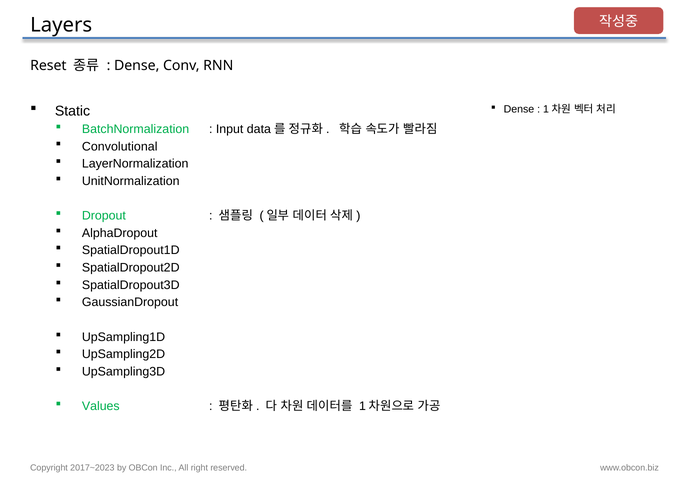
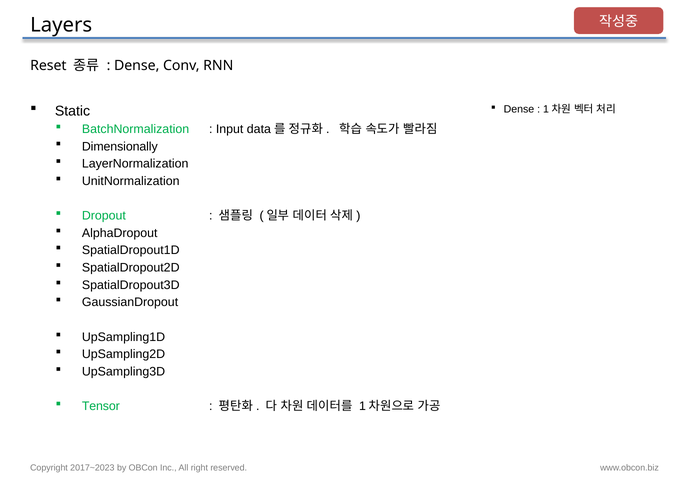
Convolutional: Convolutional -> Dimensionally (120, 146)
Values: Values -> Tensor (101, 406)
